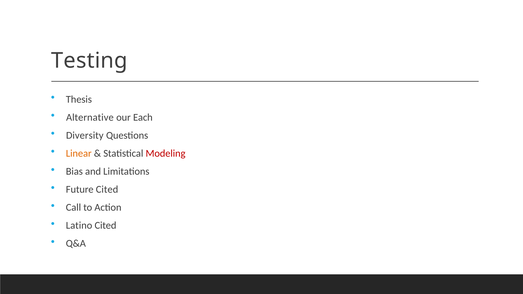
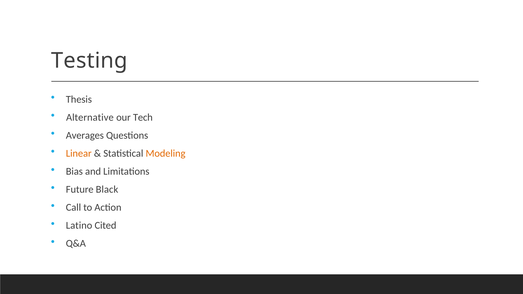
Each: Each -> Tech (143, 117)
Diversity: Diversity -> Averages (85, 135)
Modeling colour: red -> orange (166, 153)
Future Cited: Cited -> Black (107, 189)
